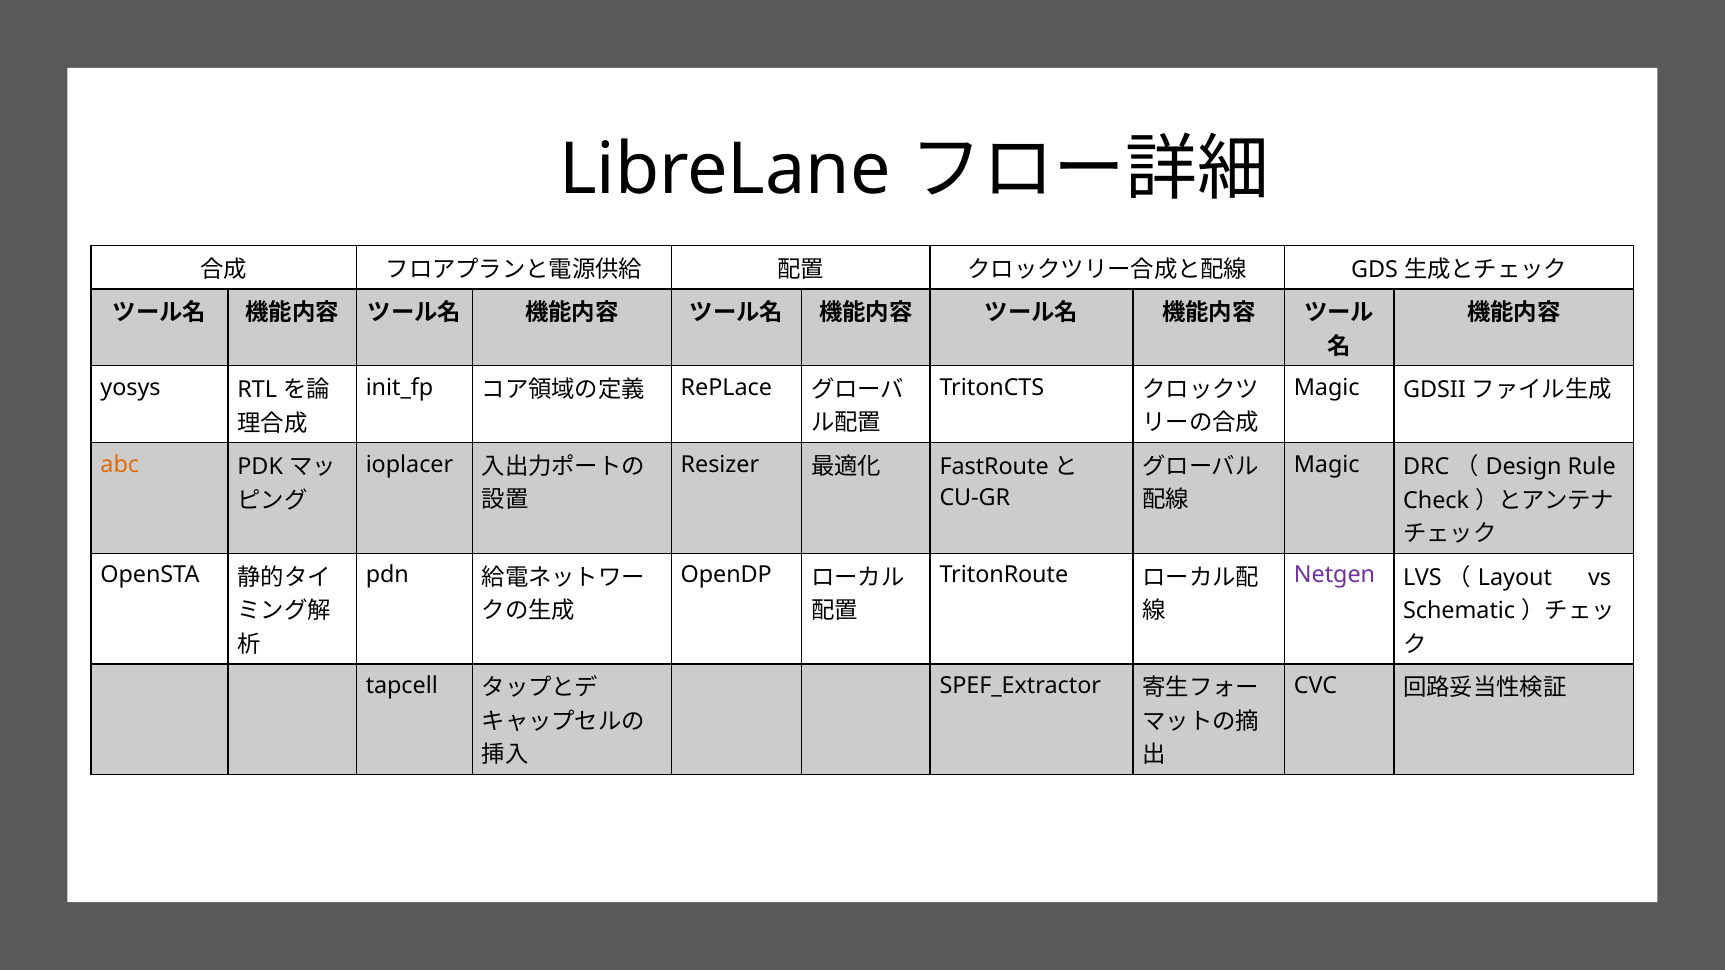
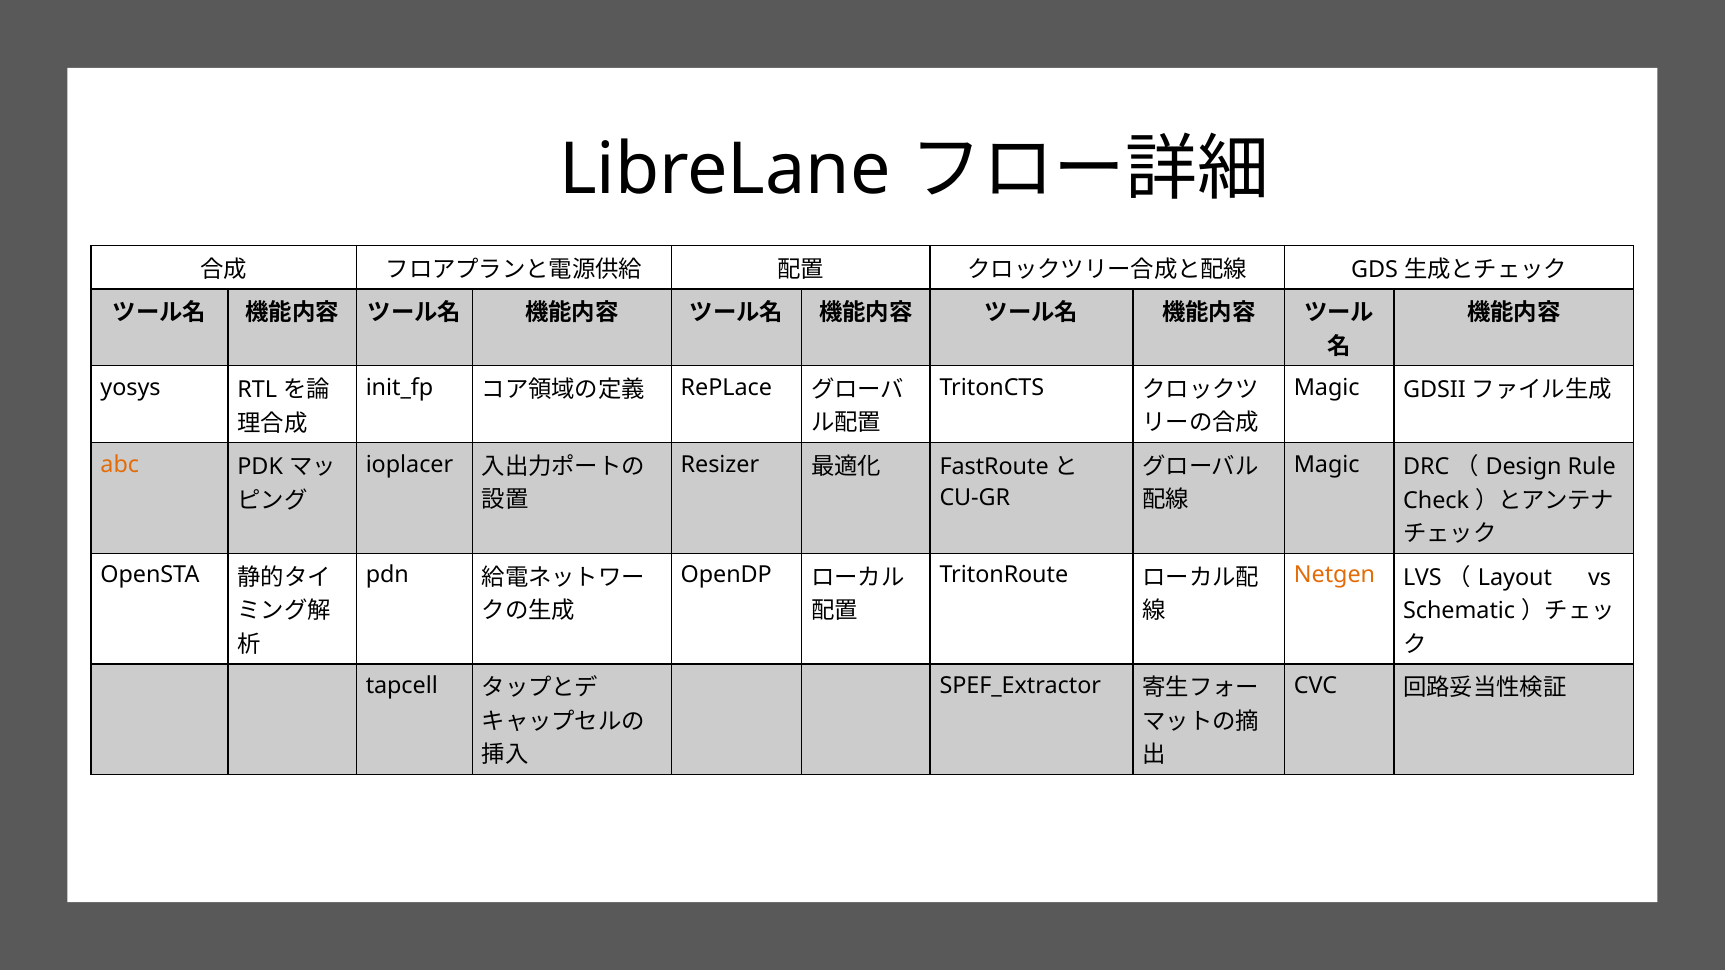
Netgen colour: purple -> orange (1335, 575)
